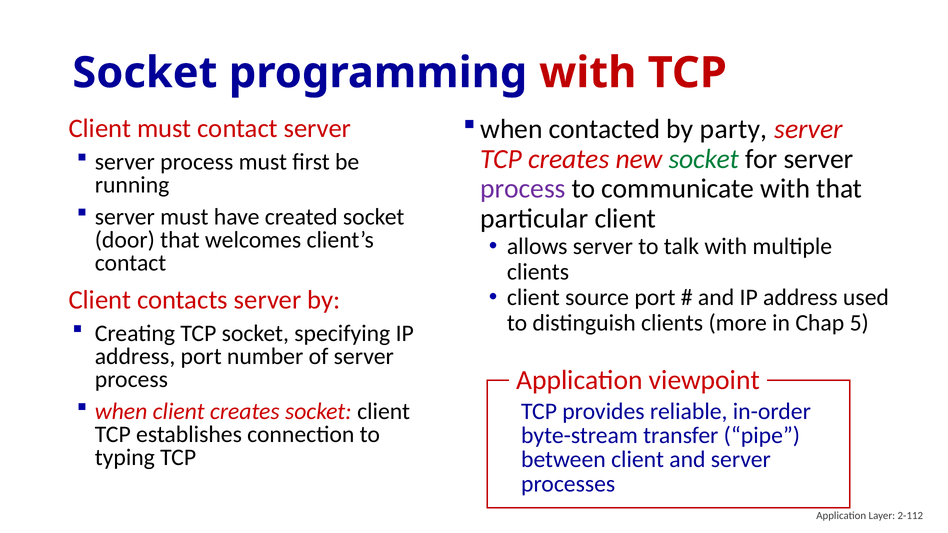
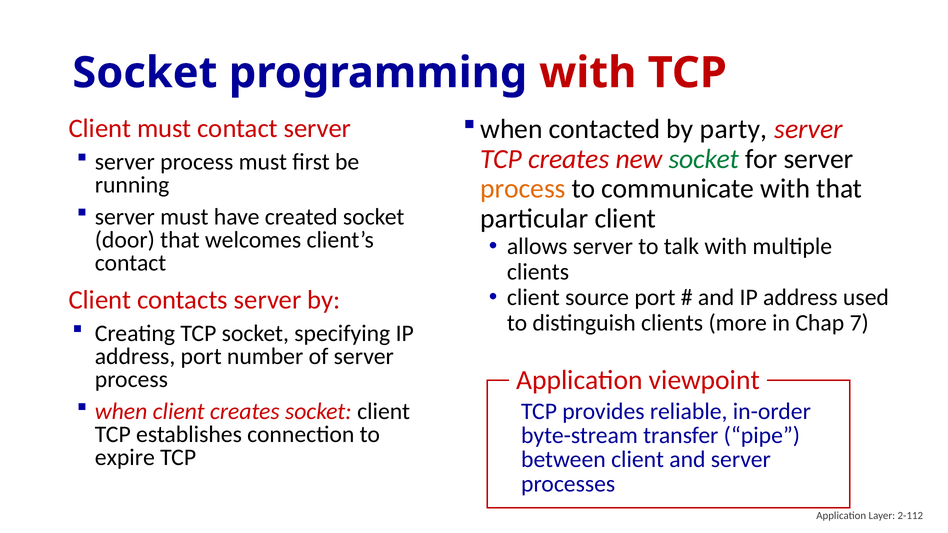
process colour: purple -> orange (523, 189)
5: 5 -> 7 (859, 323)
typing: typing -> expire (125, 458)
